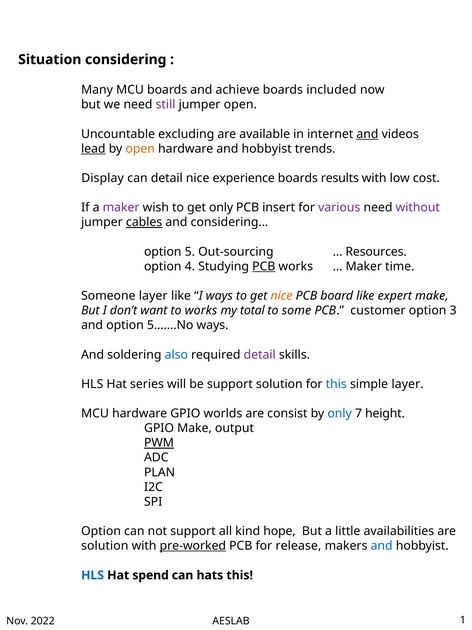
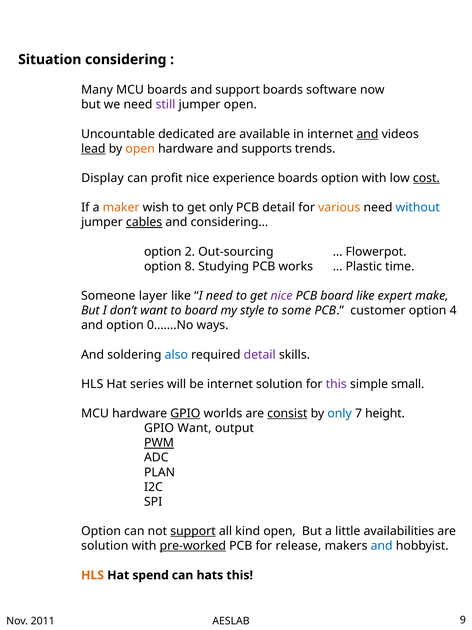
and achieve: achieve -> support (238, 90)
included: included -> software (331, 90)
excluding: excluding -> dedicated (186, 134)
hardware and hobbyist: hobbyist -> supports (267, 149)
can detail: detail -> profit (167, 178)
boards results: results -> option (340, 178)
cost underline: none -> present (426, 178)
maker colour: purple -> orange (121, 207)
PCB insert: insert -> detail (279, 207)
various colour: purple -> orange (339, 207)
without colour: purple -> blue (418, 207)
5: 5 -> 2 (190, 251)
Resources: Resources -> Flowerpot (376, 251)
4: 4 -> 8 (190, 266)
PCB underline: present -> none (264, 266)
Maker: Maker -> Plastic (364, 266)
I ways: ways -> need (219, 295)
nice colour: orange -> purple (282, 295)
to works: works -> board (201, 310)
total: total -> style (252, 310)
3: 3 -> 4 (453, 310)
5…….No: 5…….No -> 0…….No (170, 325)
be support: support -> internet (230, 384)
this colour: blue -> purple (336, 384)
simple layer: layer -> small (408, 384)
GPIO underline: none -> present (185, 413)
consist underline: none -> present (287, 413)
GPIO Make: Make -> Want (194, 428)
support underline: none -> present (193, 531)
kind hope: hope -> open (280, 531)
HLS colour: blue -> orange (93, 575)
2022: 2022 -> 2011 (43, 620)
1: 1 -> 9 (463, 620)
